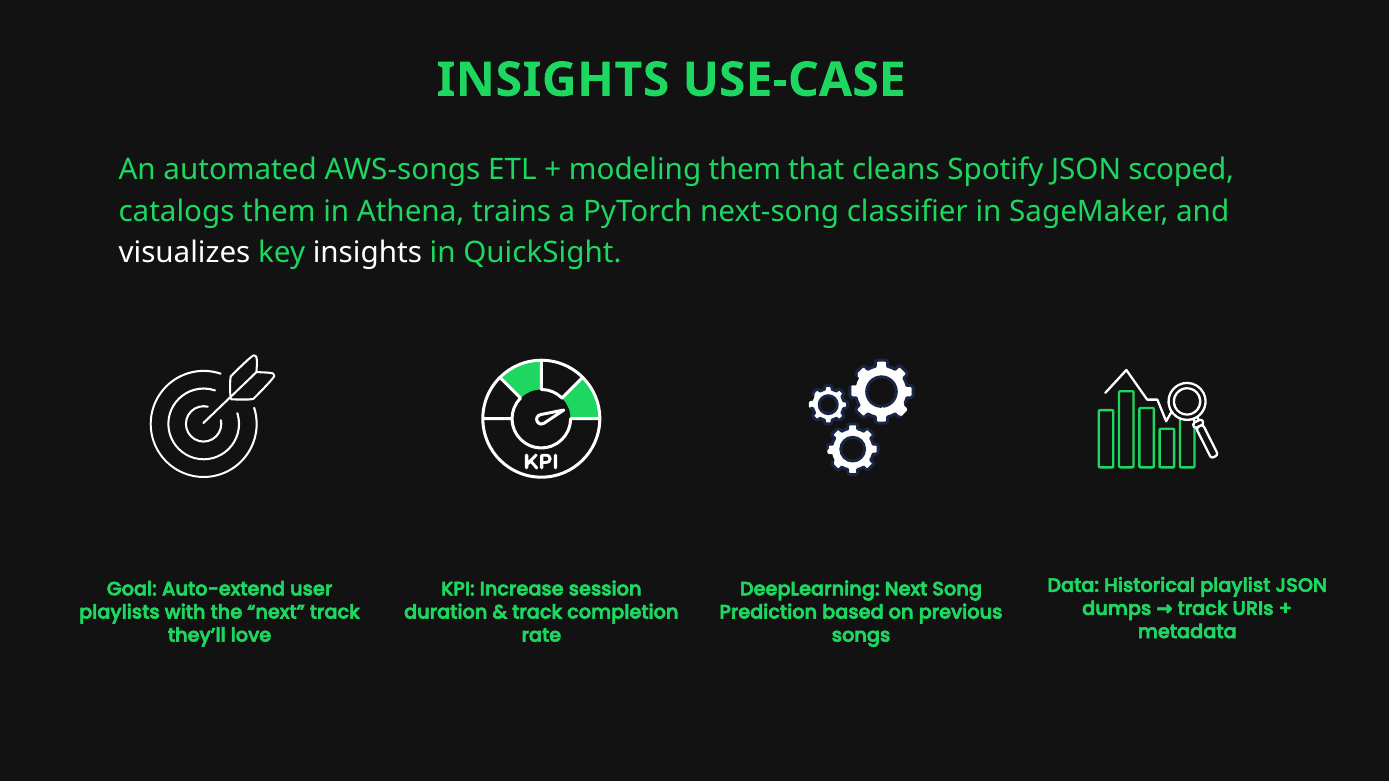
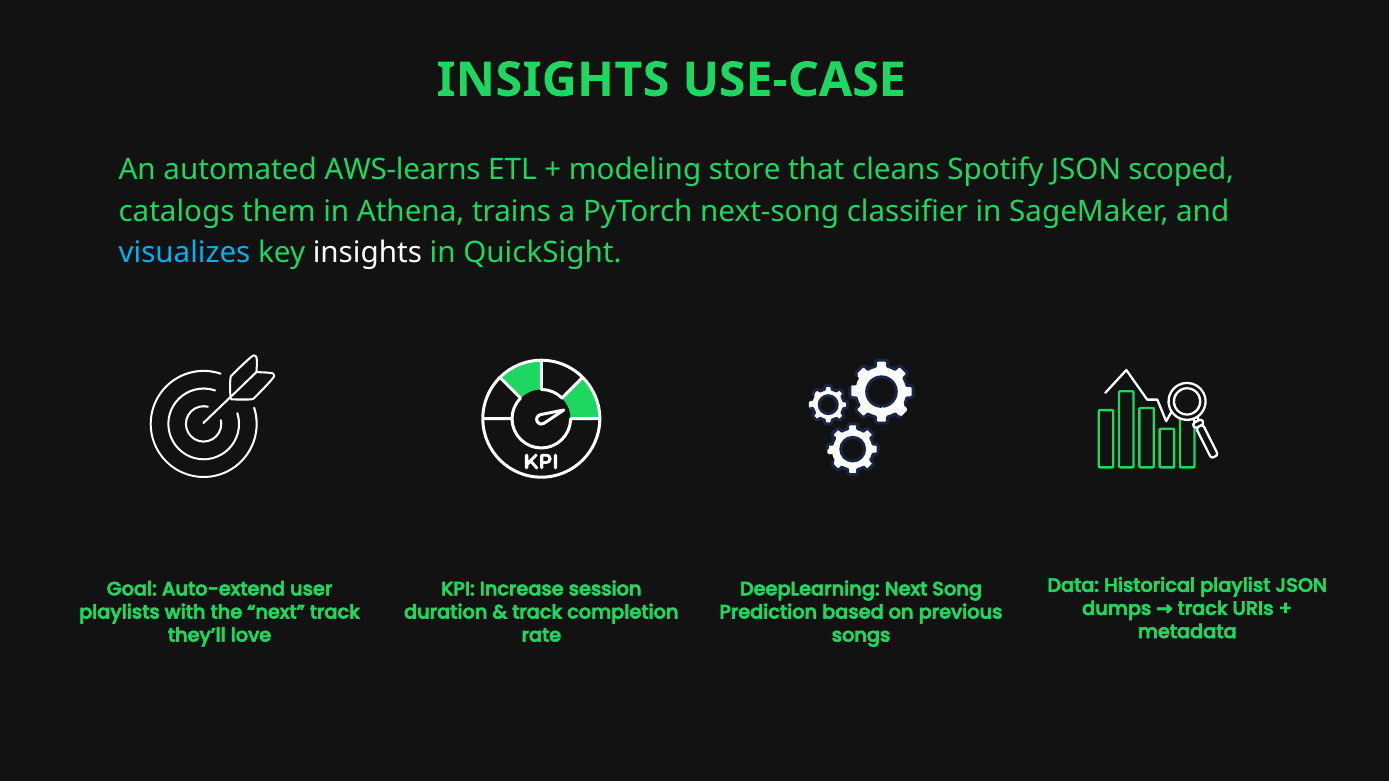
AWS-songs: AWS-songs -> AWS-learns (403, 170)
modeling them: them -> store (745, 170)
visualizes colour: white -> light blue (185, 253)
